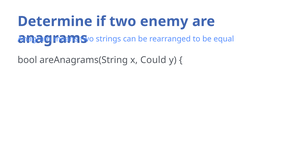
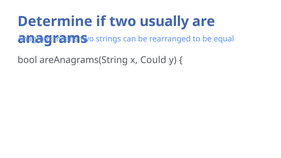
enemy: enemy -> usually (164, 21)
